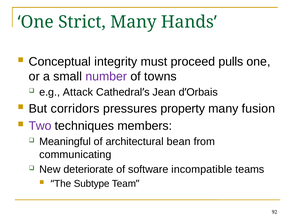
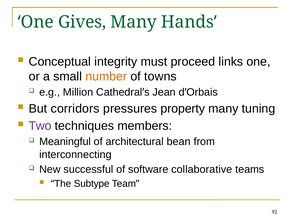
Strict: Strict -> Gives (82, 22)
pulls: pulls -> links (231, 61)
number colour: purple -> orange (106, 76)
Attack: Attack -> Million (78, 92)
fusion: fusion -> tuning (259, 108)
communicating: communicating -> interconnecting (75, 154)
deteriorate: deteriorate -> successful (88, 169)
incompatible: incompatible -> collaborative (202, 169)
